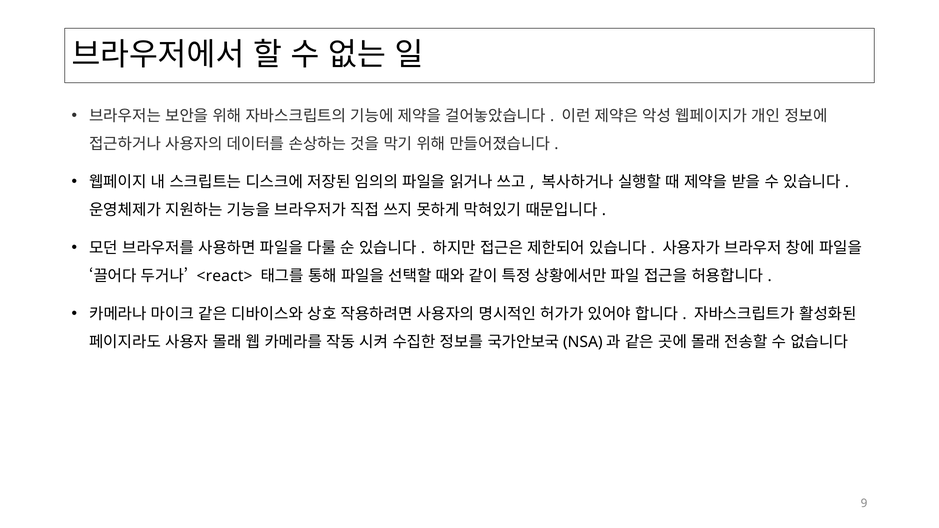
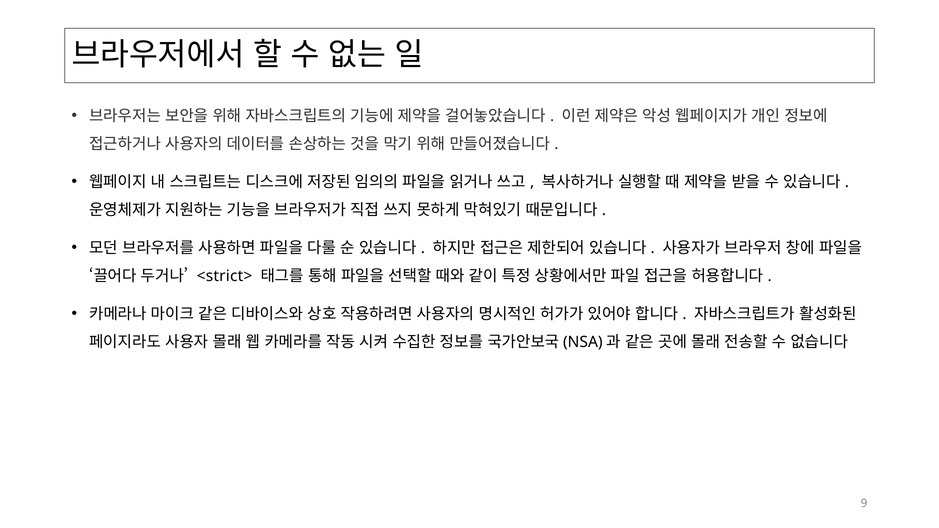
<react>: <react> -> <strict> (225, 276)
